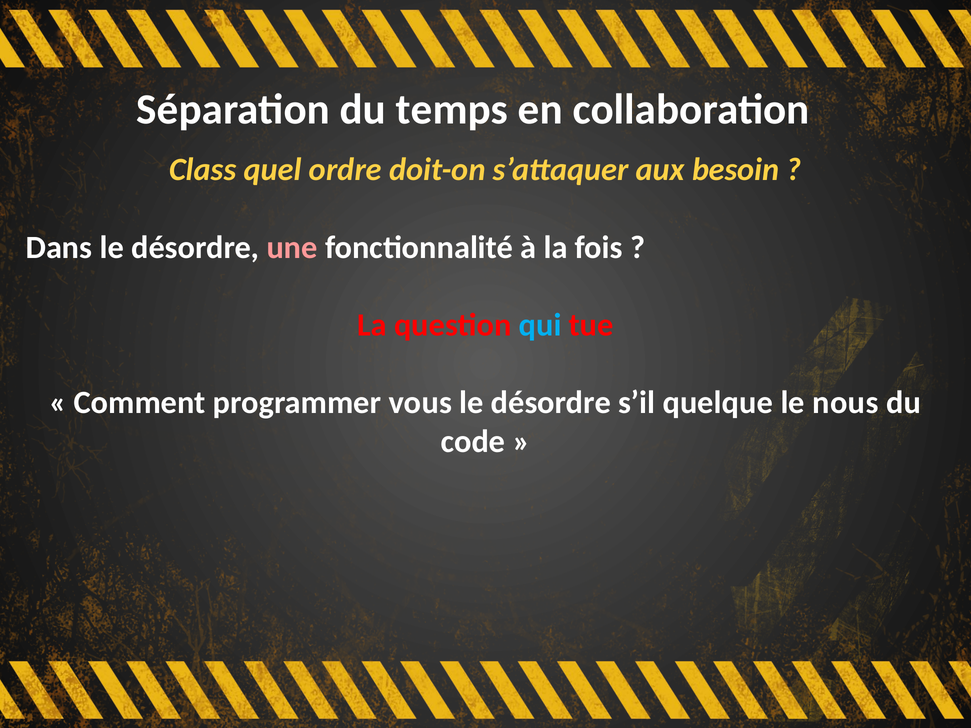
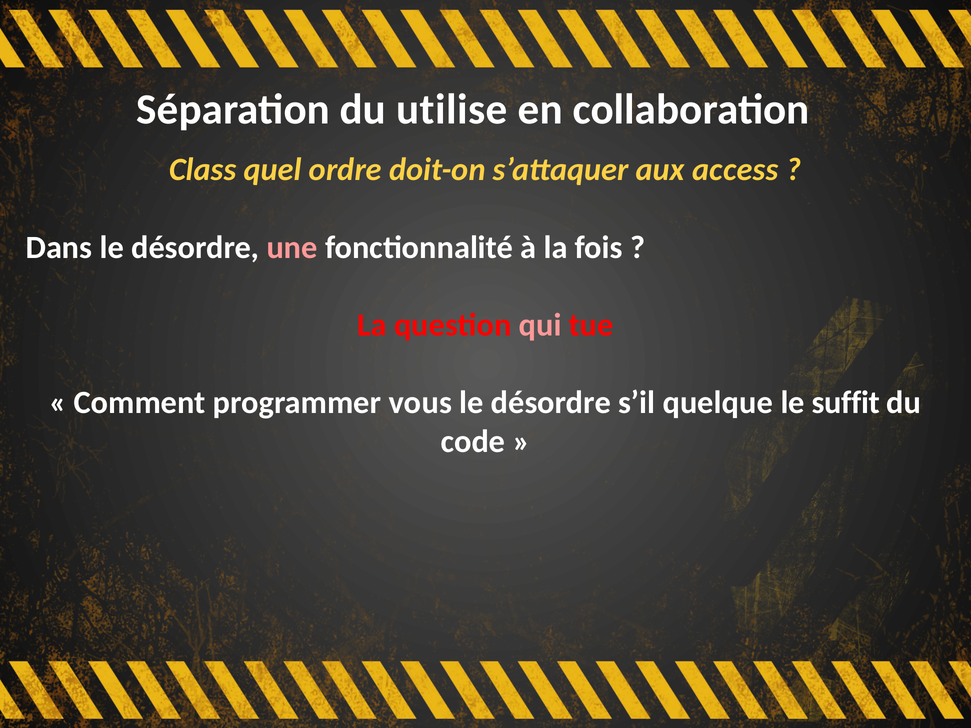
temps: temps -> utilise (452, 109)
besoin: besoin -> access (735, 170)
qui colour: light blue -> pink (540, 325)
nous: nous -> suffit (846, 403)
